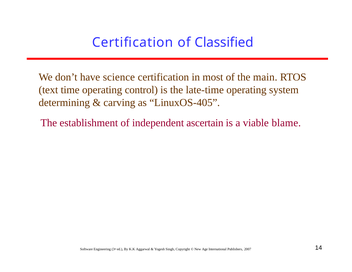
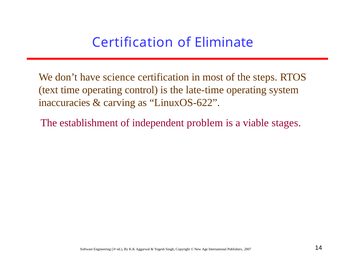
Classified: Classified -> Eliminate (224, 42)
main: main -> steps (265, 77)
determining: determining -> inaccuracies (64, 103)
LinuxOS-405: LinuxOS-405 -> LinuxOS-622 (185, 103)
ascertain: ascertain -> problem (205, 123)
blame: blame -> stages (286, 123)
